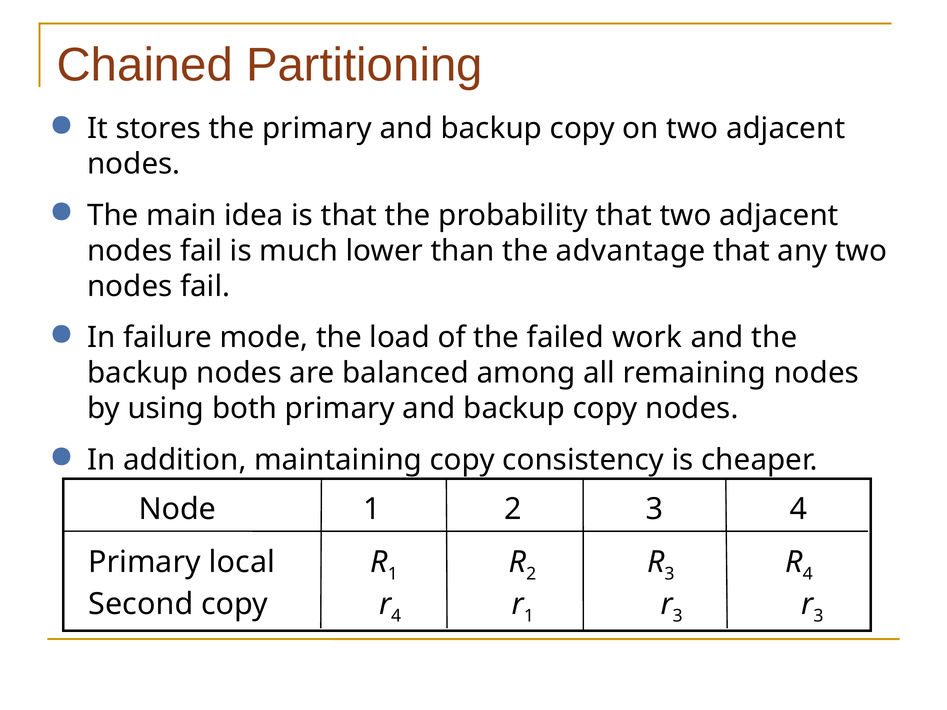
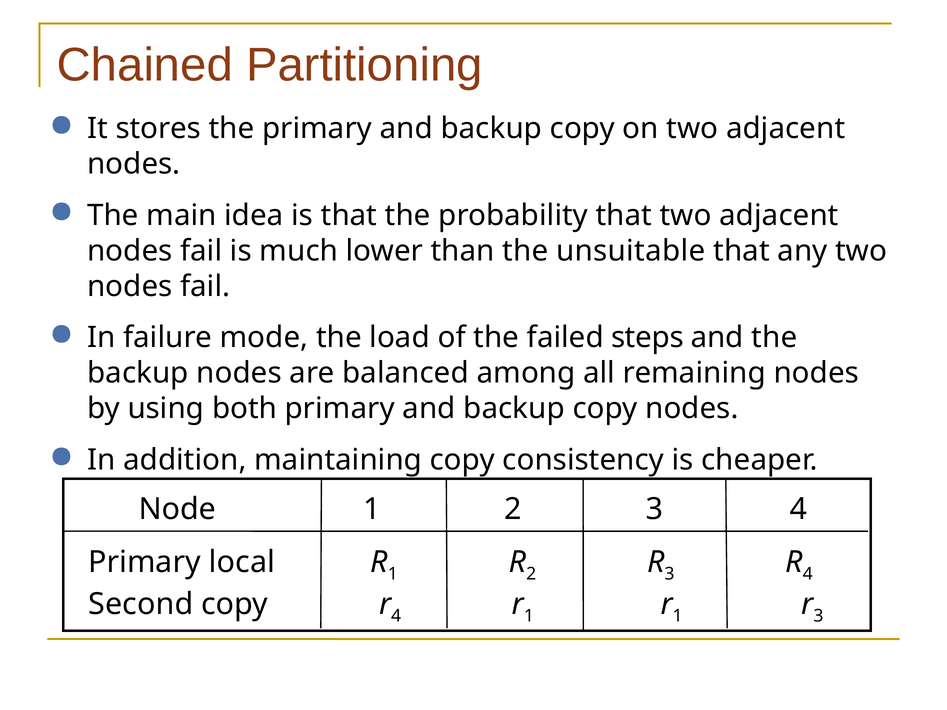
advantage: advantage -> unsuitable (631, 251)
work: work -> steps (647, 338)
3: 3 -> 1 (678, 616)
